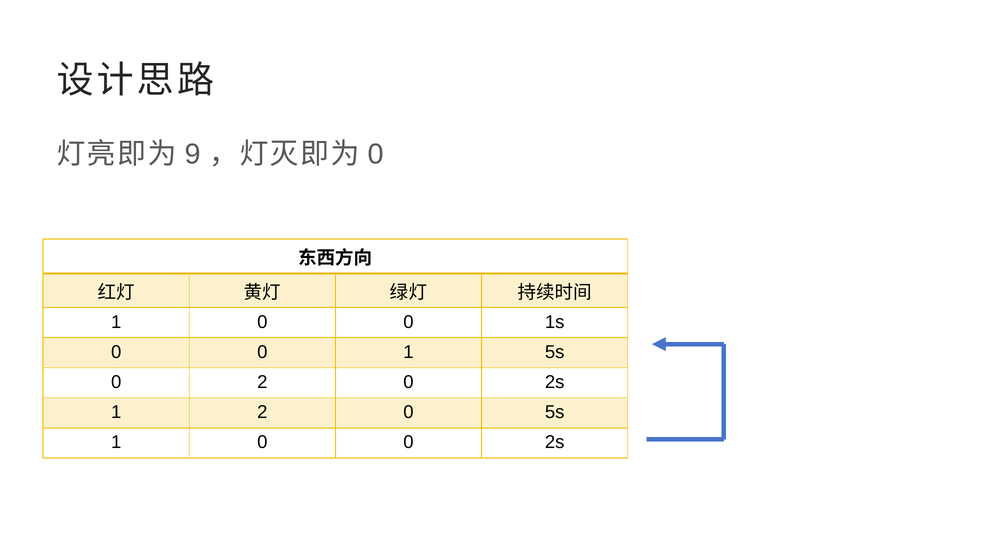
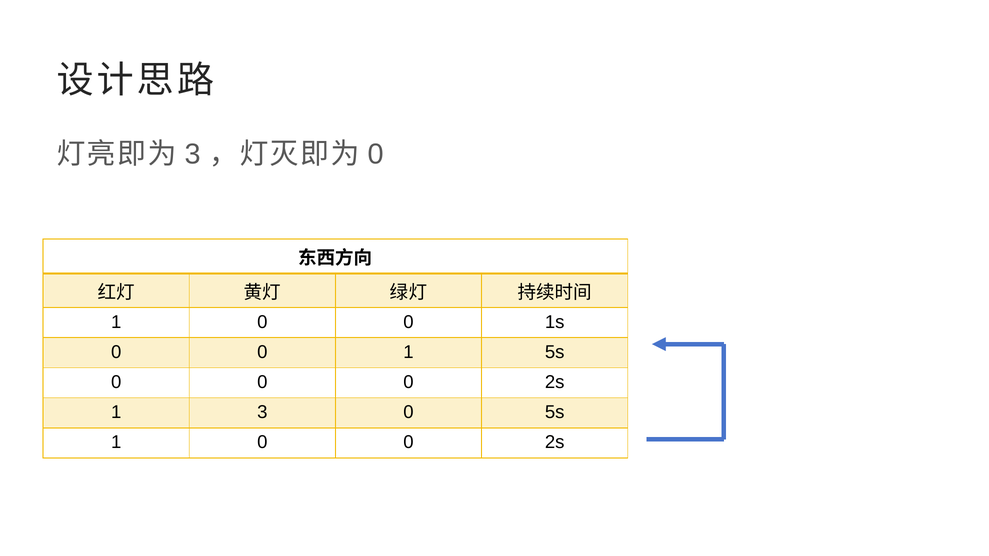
9: 9 -> 3 (193, 154)
2: 2 -> 0 (262, 382)
1 2: 2 -> 3 (262, 412)
